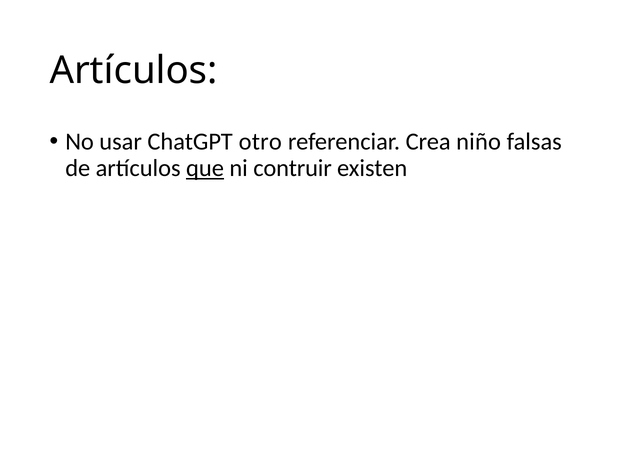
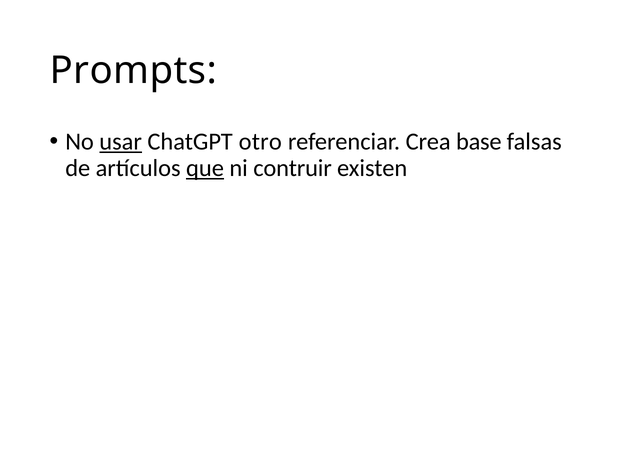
Artículos: Artículos -> Prompts (133, 70)
usar underline: none -> present (121, 142)
niño: niño -> base (479, 142)
